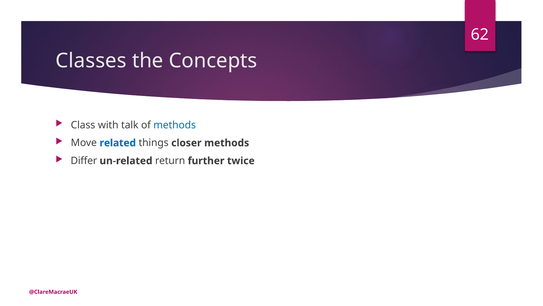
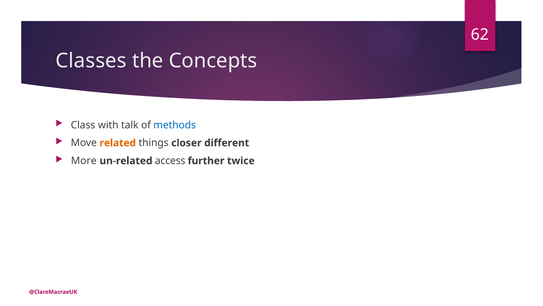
related colour: blue -> orange (118, 143)
closer methods: methods -> different (227, 143)
Differ: Differ -> More (84, 161)
return: return -> access (170, 161)
